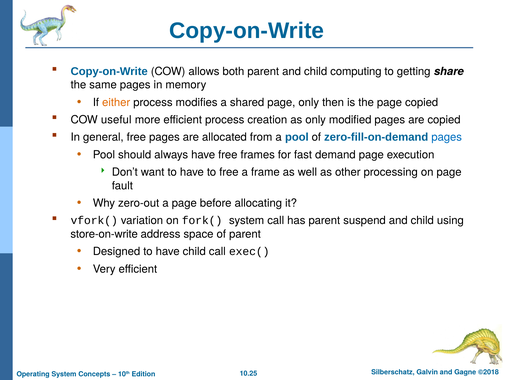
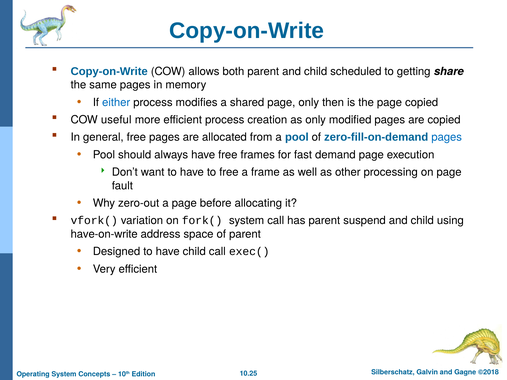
computing: computing -> scheduled (356, 71)
either colour: orange -> blue (116, 102)
store-on-write: store-on-write -> have-on-write (104, 234)
